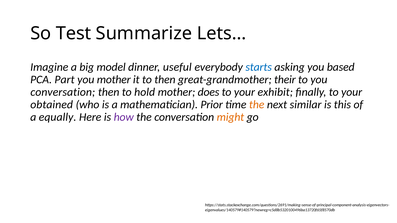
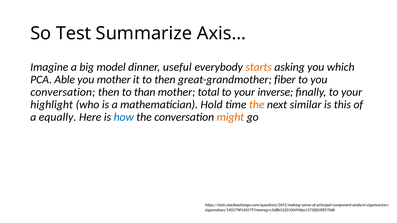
Lets…: Lets… -> Axis… (222, 33)
starts colour: blue -> orange (259, 67)
based: based -> which (341, 67)
Part: Part -> Able (65, 80)
their: their -> fiber (285, 80)
hold: hold -> than (145, 92)
does: does -> total (209, 92)
exhibit: exhibit -> inverse (275, 92)
obtained: obtained -> highlight (52, 105)
Prior: Prior -> Hold (212, 105)
how colour: purple -> blue (124, 117)
